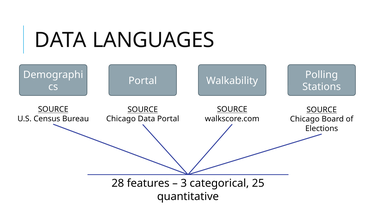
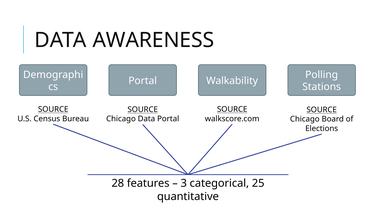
LANGUAGES: LANGUAGES -> AWARENESS (153, 40)
